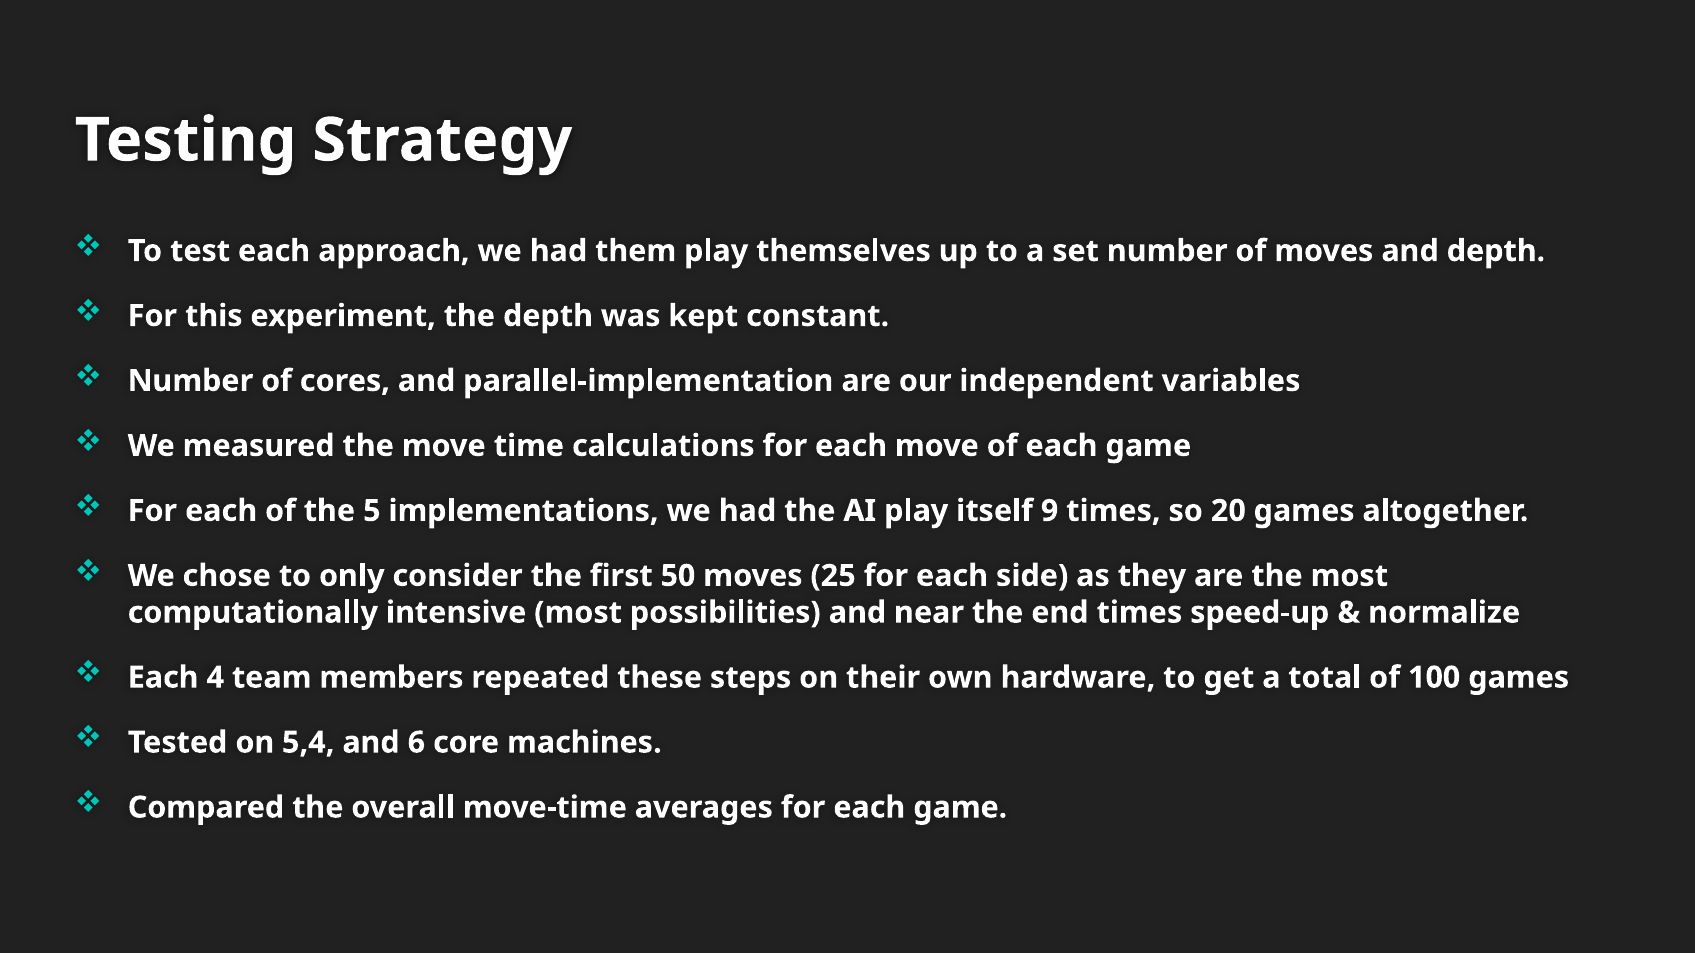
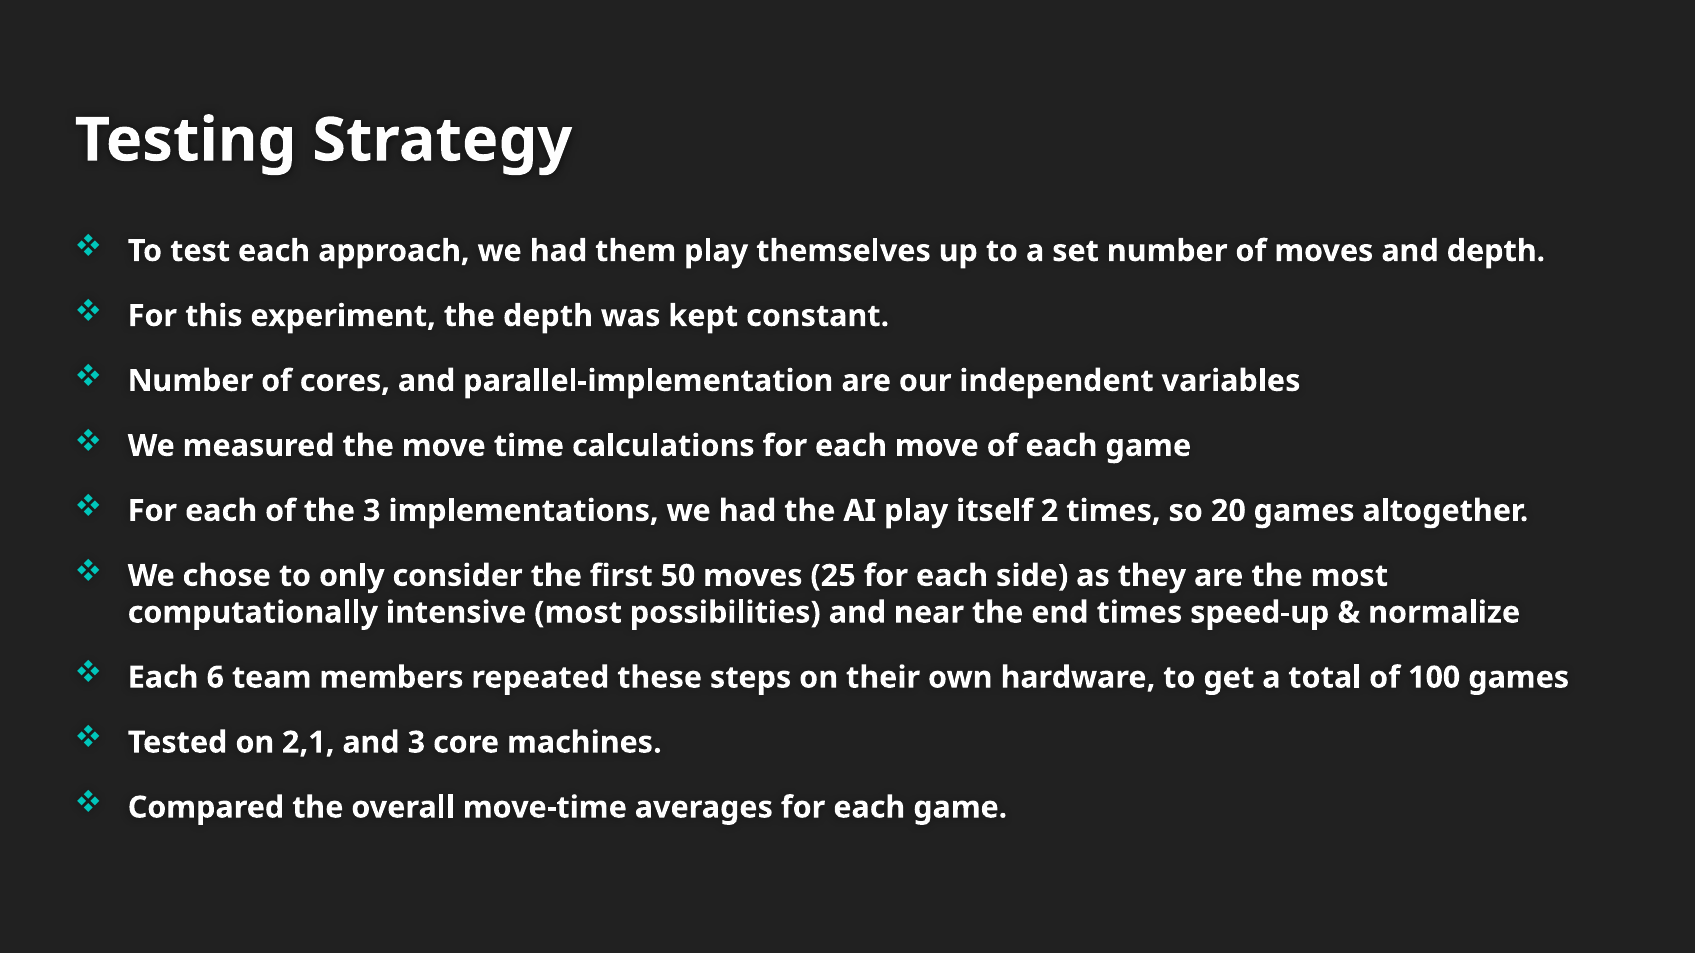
the 5: 5 -> 3 (372, 511)
9: 9 -> 2 (1050, 511)
4: 4 -> 6 (215, 678)
5,4: 5,4 -> 2,1 (308, 743)
and 6: 6 -> 3 (416, 743)
